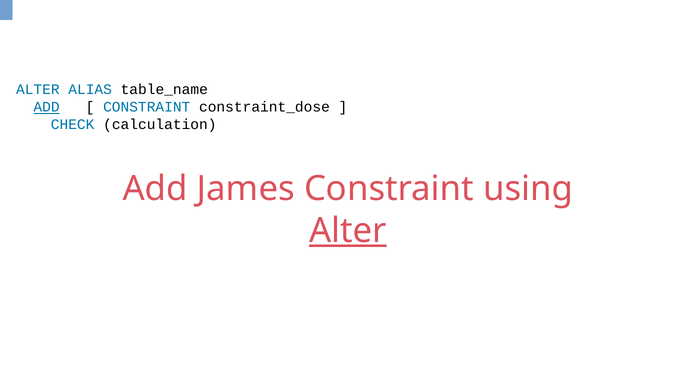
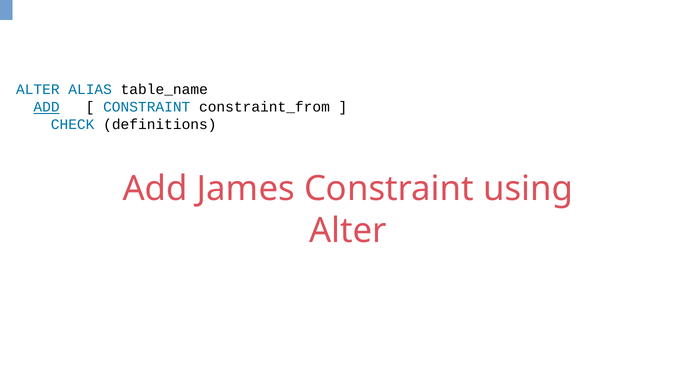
constraint_dose: constraint_dose -> constraint_from (264, 107)
calculation: calculation -> definitions (160, 124)
Alter underline: present -> none (348, 230)
